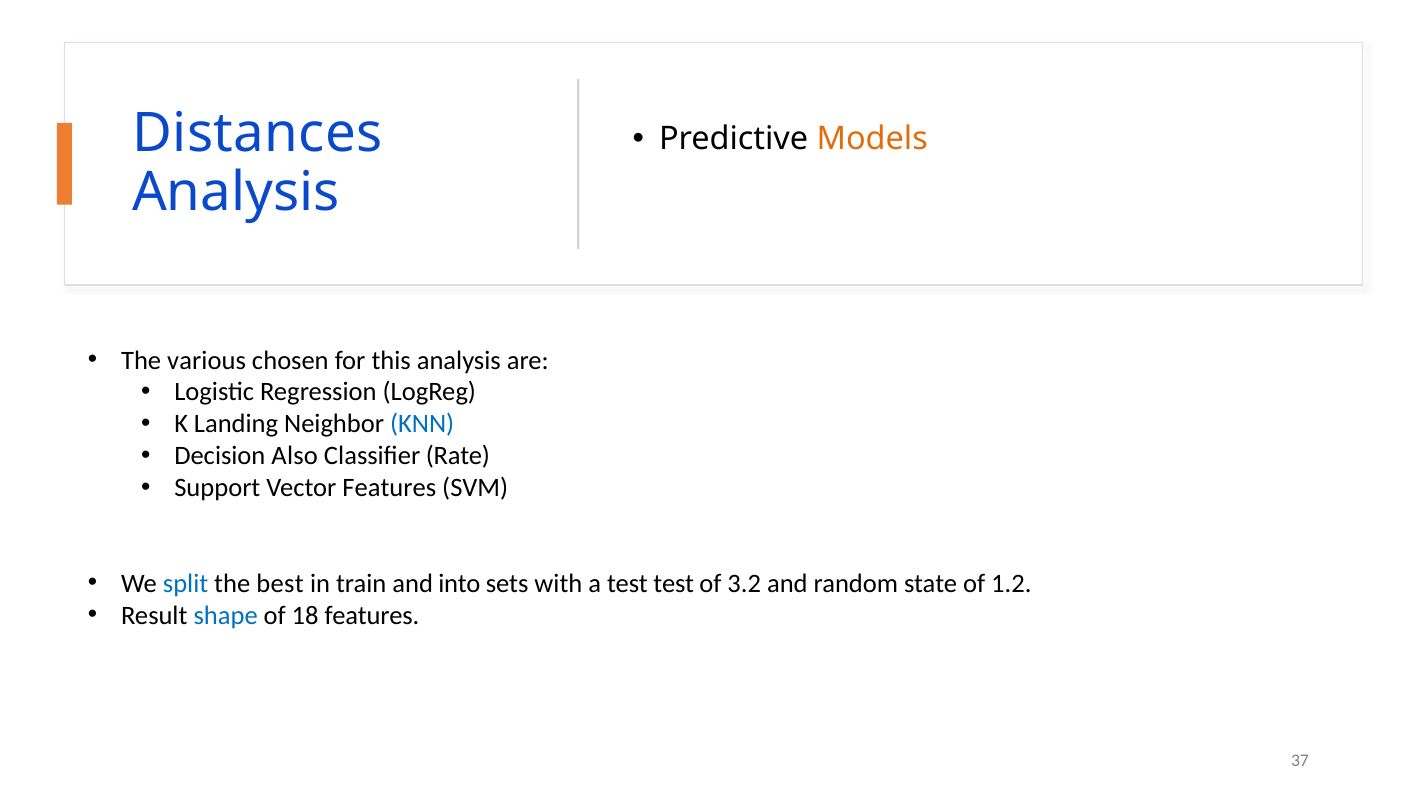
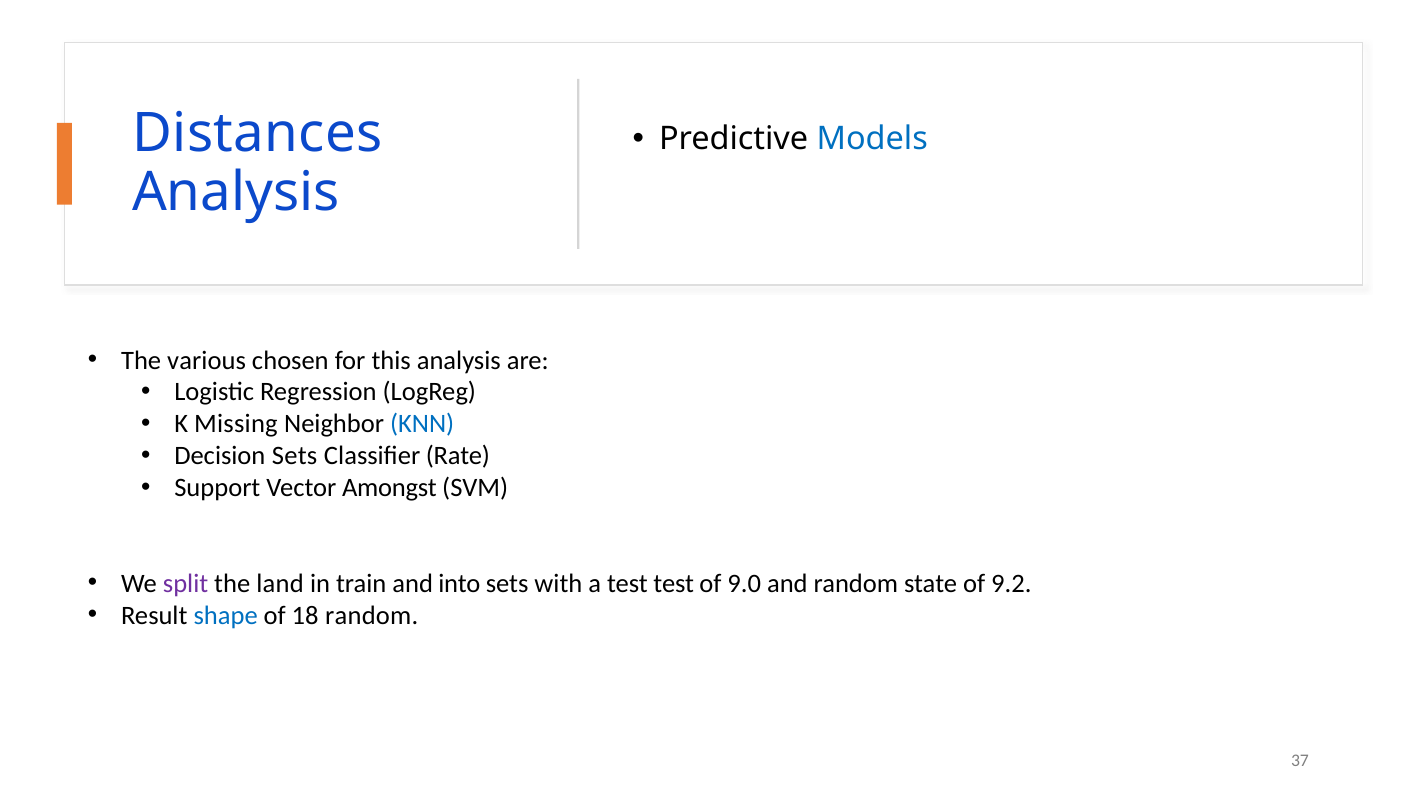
Models colour: orange -> blue (872, 139)
Landing: Landing -> Missing (236, 424)
Decision Also: Also -> Sets (295, 456)
Vector Features: Features -> Amongst (389, 488)
split colour: blue -> purple (186, 583)
best: best -> land (280, 583)
3.2: 3.2 -> 9.0 (744, 583)
1.2: 1.2 -> 9.2 (1011, 583)
18 features: features -> random (372, 615)
